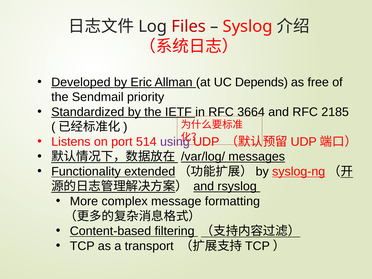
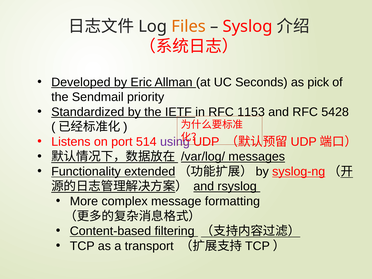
Files colour: red -> orange (189, 26)
Depends: Depends -> Seconds (261, 82)
free: free -> pick (318, 82)
3664: 3664 -> 1153 (251, 112)
2185: 2185 -> 5428 (335, 112)
